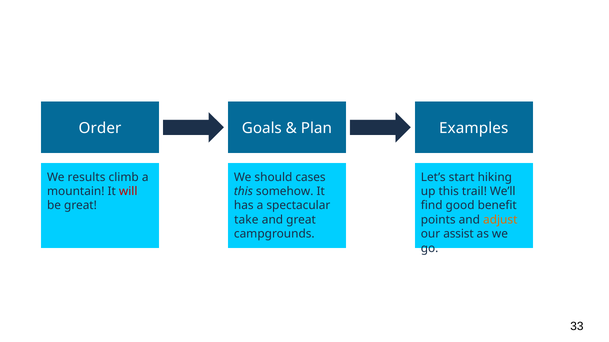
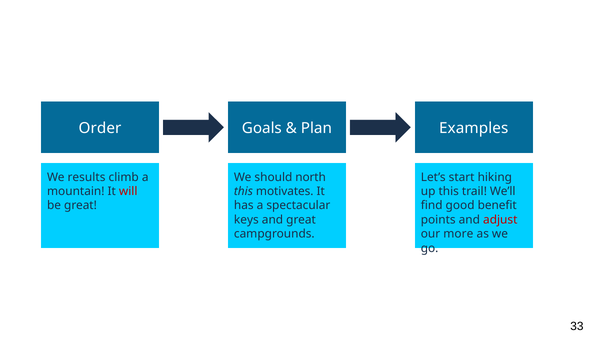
cases: cases -> north (311, 177)
somehow: somehow -> motivates (285, 192)
take: take -> keys (246, 220)
adjust colour: orange -> red (500, 220)
assist: assist -> more (458, 234)
